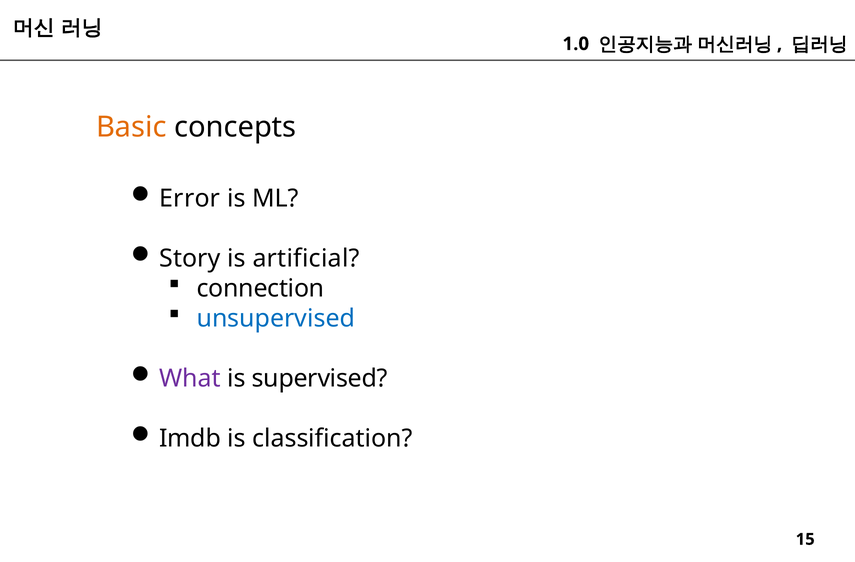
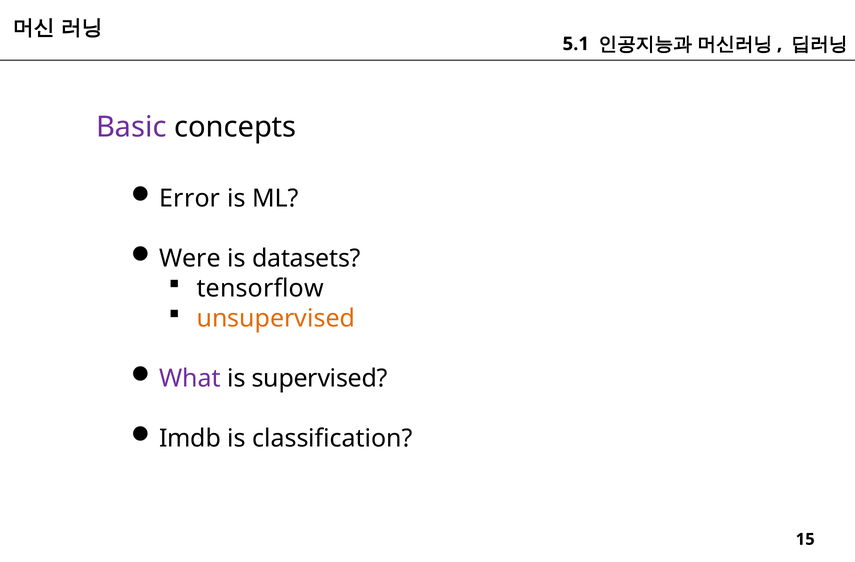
1.0: 1.0 -> 5.1 (576, 44)
Basic colour: orange -> purple (131, 127)
Story: Story -> Were (190, 258)
artificial: artificial -> datasets (306, 258)
connection: connection -> tensorflow (260, 288)
unsupervised colour: blue -> orange (276, 318)
